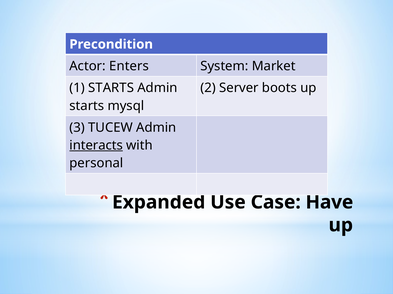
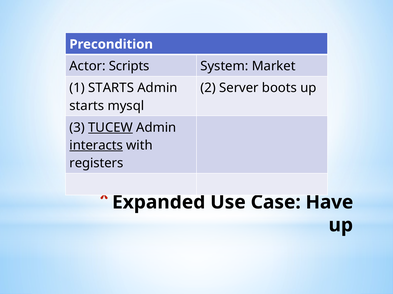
Enters: Enters -> Scripts (129, 66)
TUCEW underline: none -> present (110, 128)
personal: personal -> registers (96, 164)
